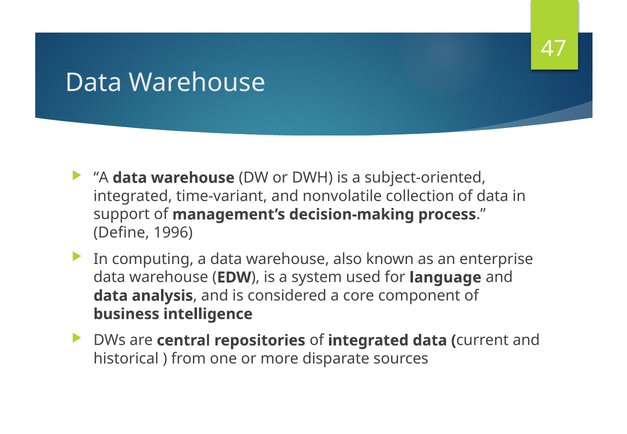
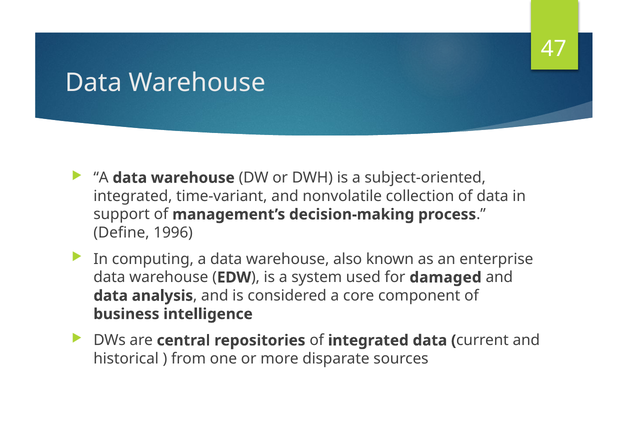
language: language -> damaged (445, 277)
